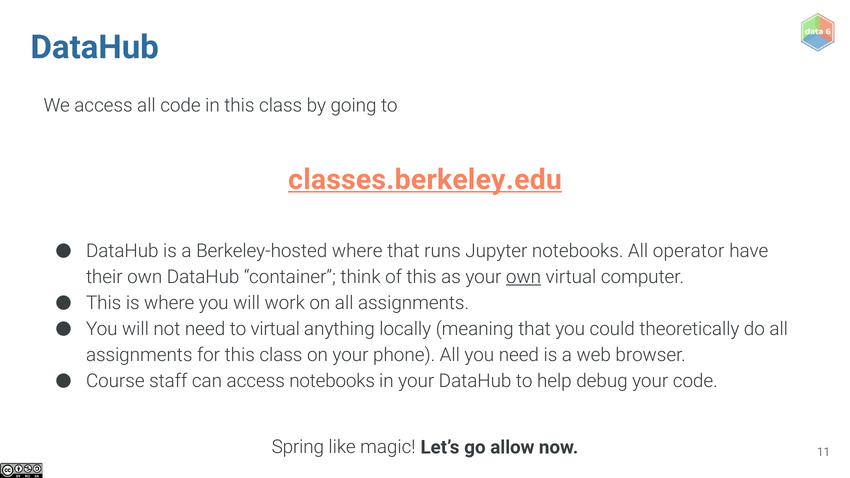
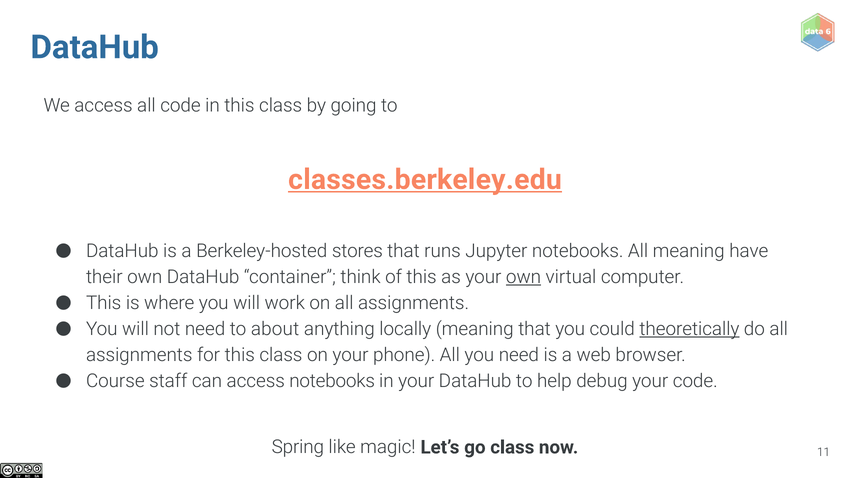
Berkeley-hosted where: where -> stores (357, 251)
All operator: operator -> meaning (689, 251)
to virtual: virtual -> about (275, 329)
theoretically underline: none -> present (689, 329)
go allow: allow -> class (512, 447)
